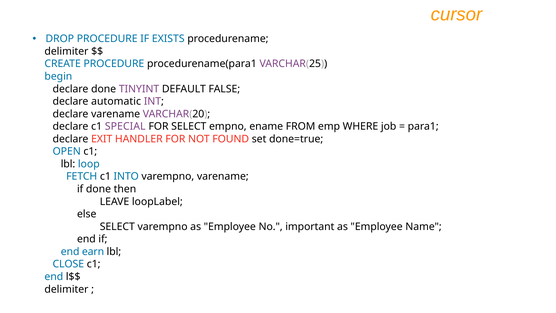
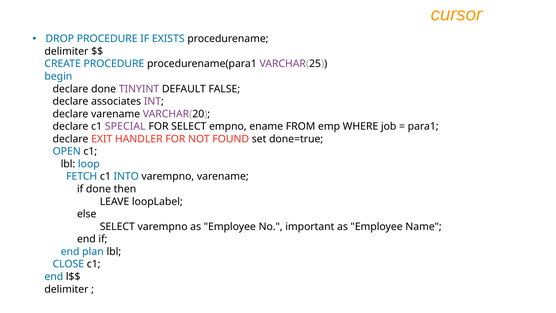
automatic: automatic -> associates (116, 101)
earn: earn -> plan (93, 251)
